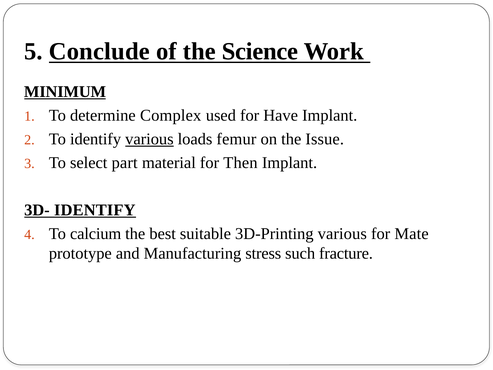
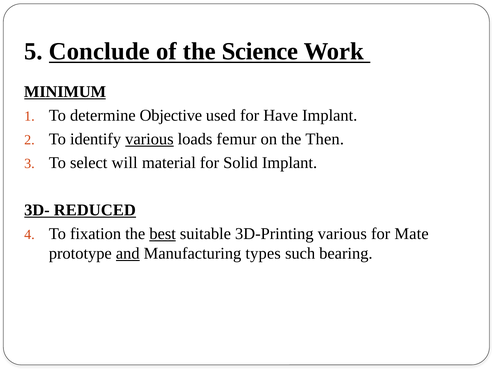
Complex: Complex -> Objective (171, 115)
Issue: Issue -> Then (325, 139)
part: part -> will (125, 163)
Then: Then -> Solid (241, 163)
3D- IDENTIFY: IDENTIFY -> REDUCED (95, 210)
calcium: calcium -> fixation (96, 234)
best underline: none -> present (163, 234)
and underline: none -> present (128, 253)
stress: stress -> types (263, 253)
fracture: fracture -> bearing (346, 253)
